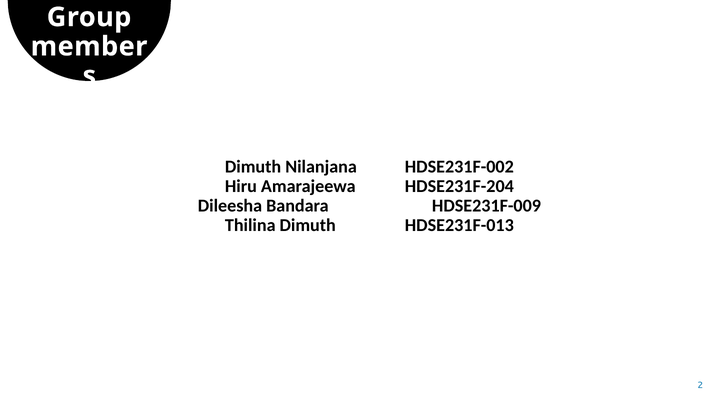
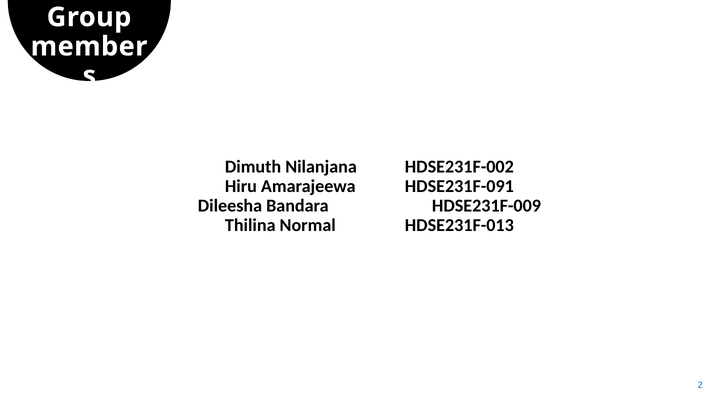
HDSE231F-204: HDSE231F-204 -> HDSE231F-091 (459, 186)
Thilina Dimuth: Dimuth -> Normal (308, 225)
